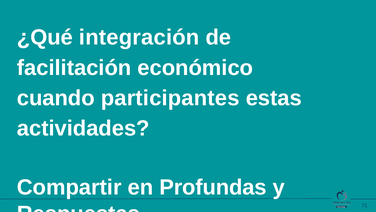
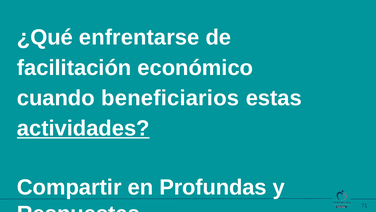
integración: integración -> enfrentarse (139, 37)
participantes: participantes -> beneficiarios (170, 98)
actividades underline: none -> present (83, 128)
